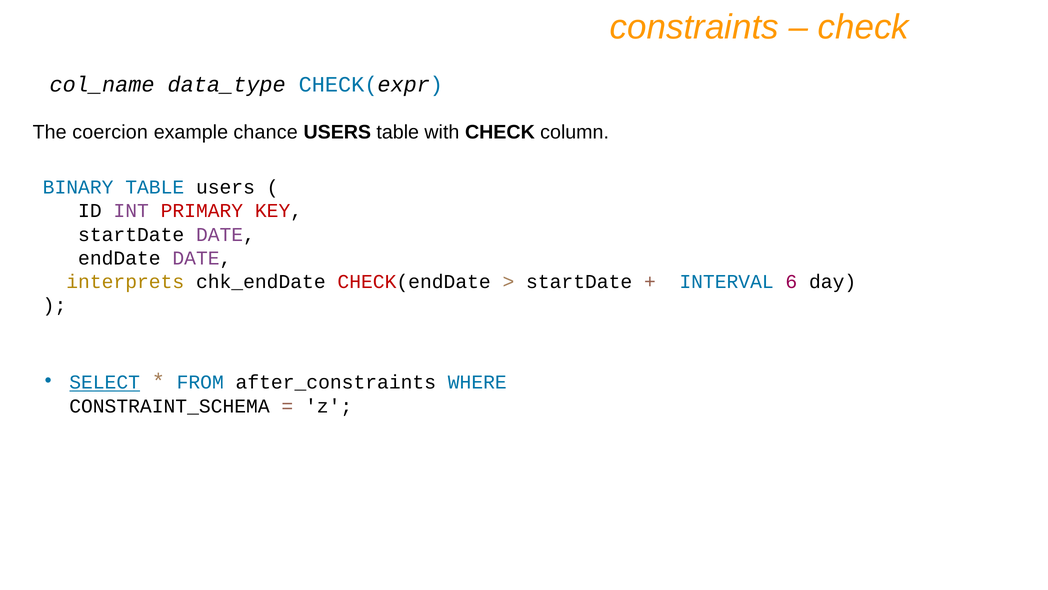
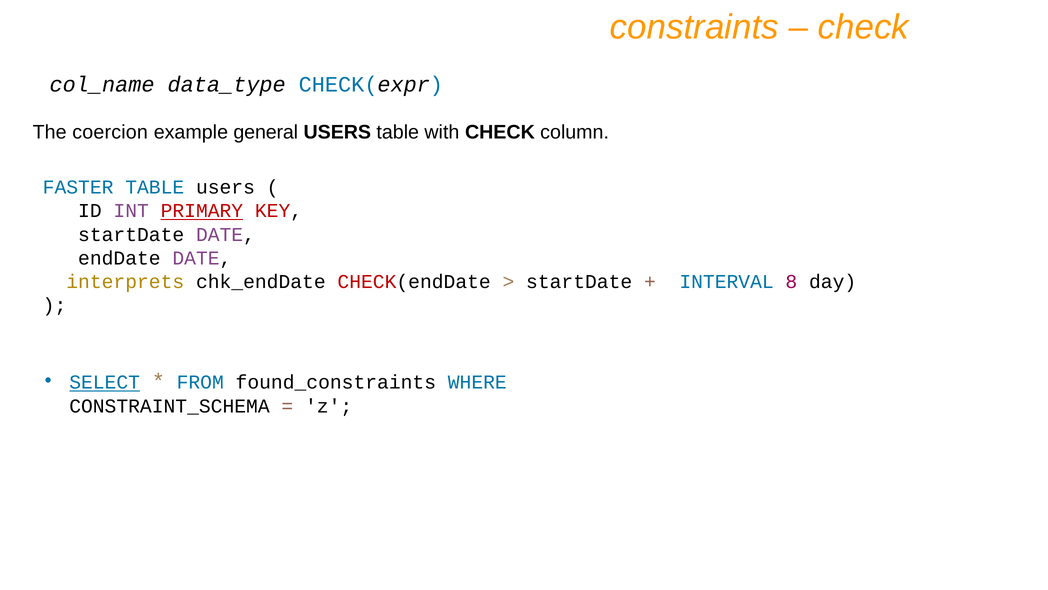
chance: chance -> general (266, 132)
BINARY: BINARY -> FASTER (78, 187)
PRIMARY underline: none -> present (202, 211)
6: 6 -> 8 (791, 282)
after_constraints: after_constraints -> found_constraints (336, 382)
